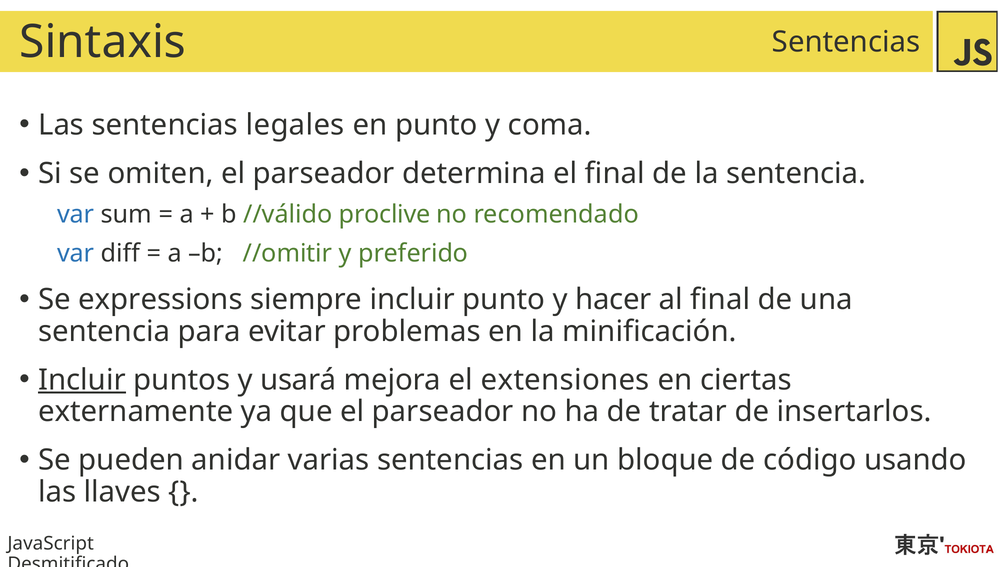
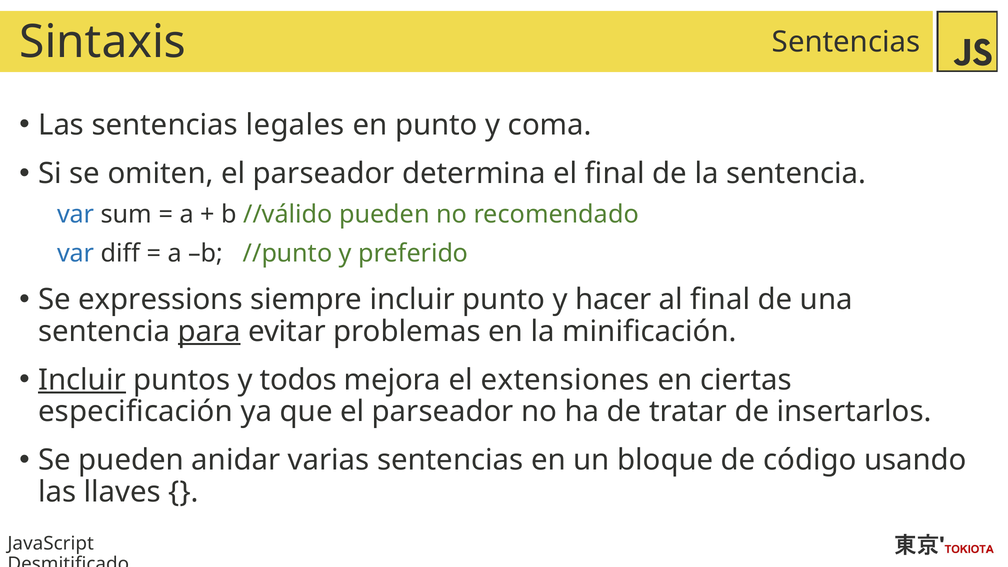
//válido proclive: proclive -> pueden (384, 215)
//omitir: //omitir -> //punto (288, 253)
para underline: none -> present (209, 331)
usará: usará -> todos (298, 380)
externamente: externamente -> especificación (136, 412)
